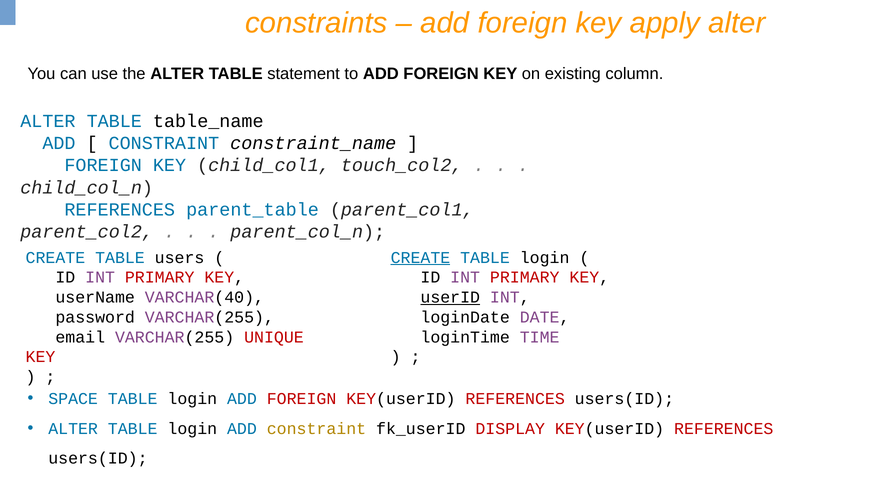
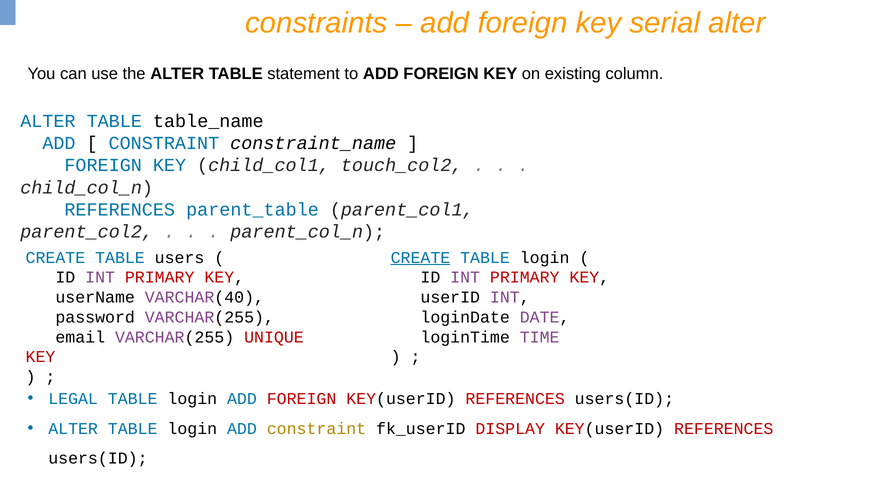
apply: apply -> serial (665, 23)
userID underline: present -> none (450, 297)
SPACE: SPACE -> LEGAL (73, 399)
